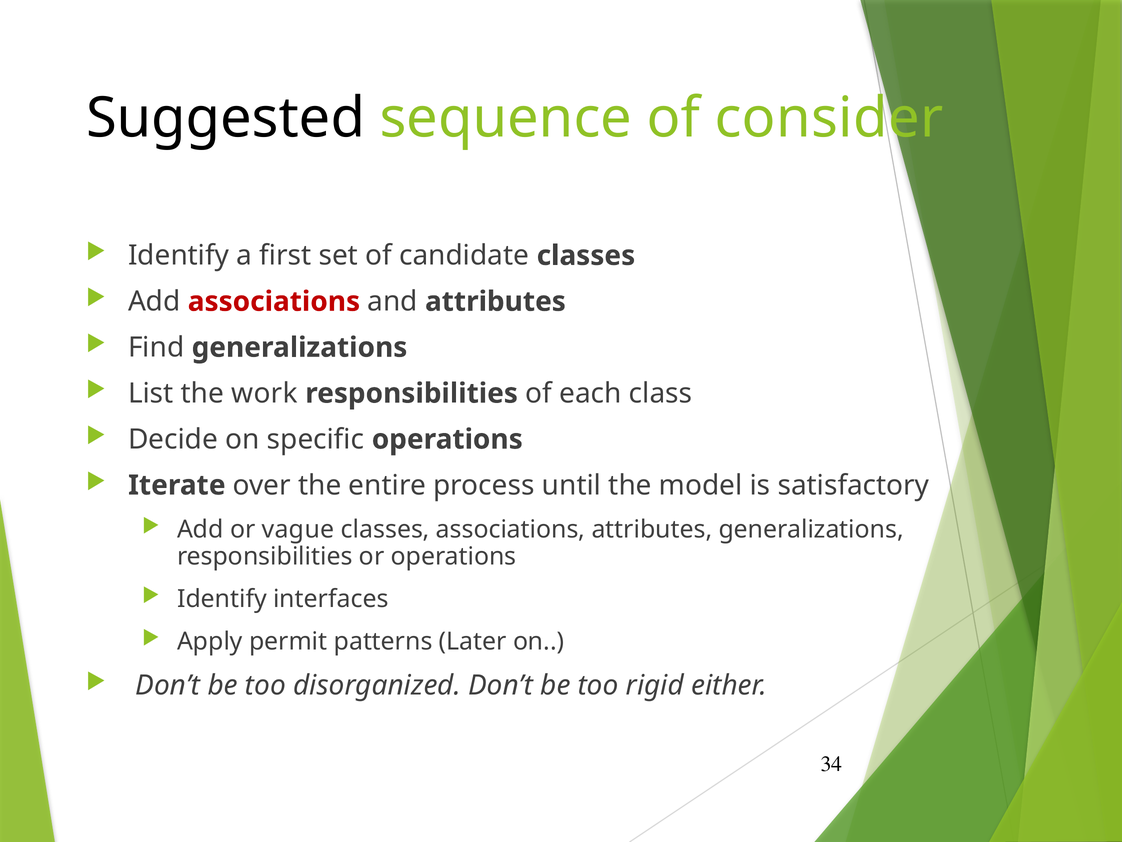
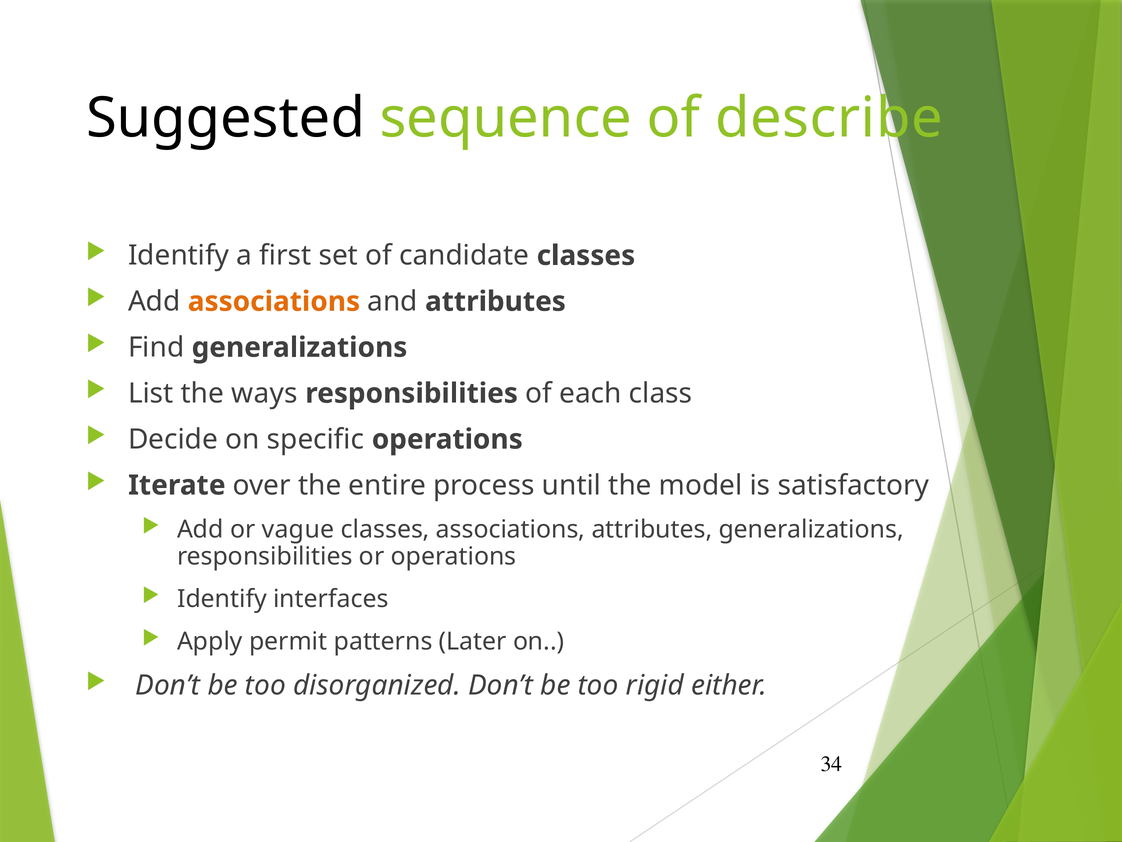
consider: consider -> describe (829, 118)
associations colour: red -> orange (274, 301)
work: work -> ways (264, 393)
